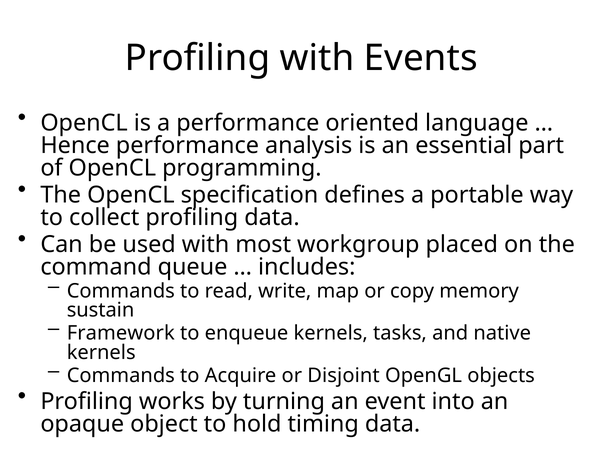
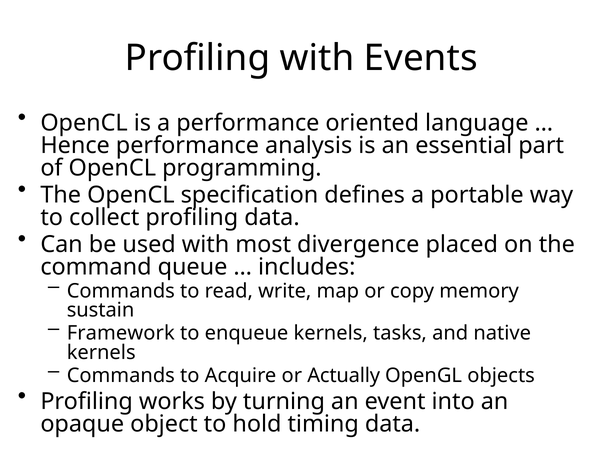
workgroup: workgroup -> divergence (358, 244)
Disjoint: Disjoint -> Actually (344, 376)
